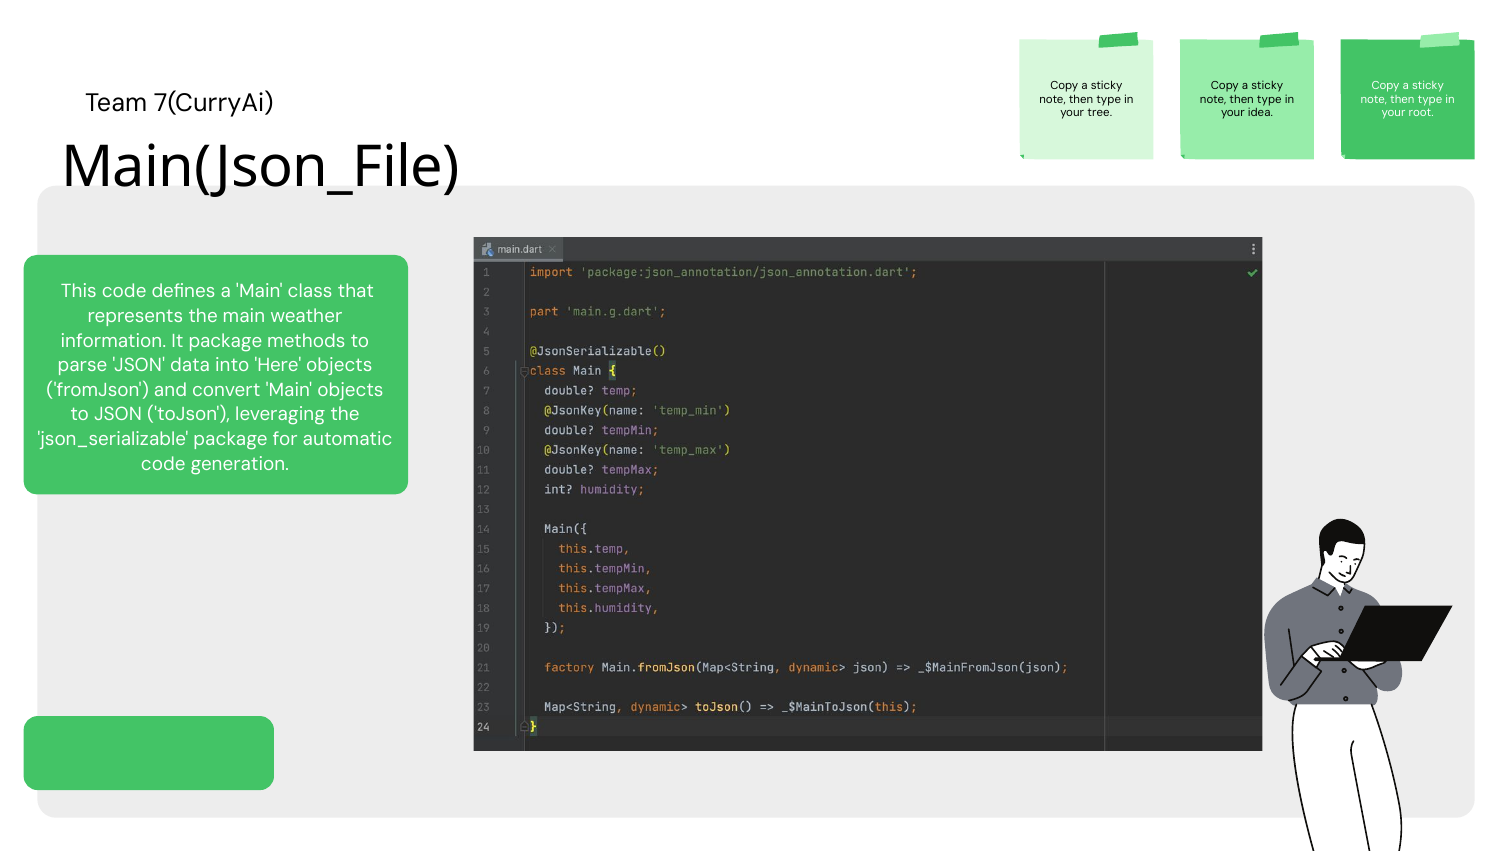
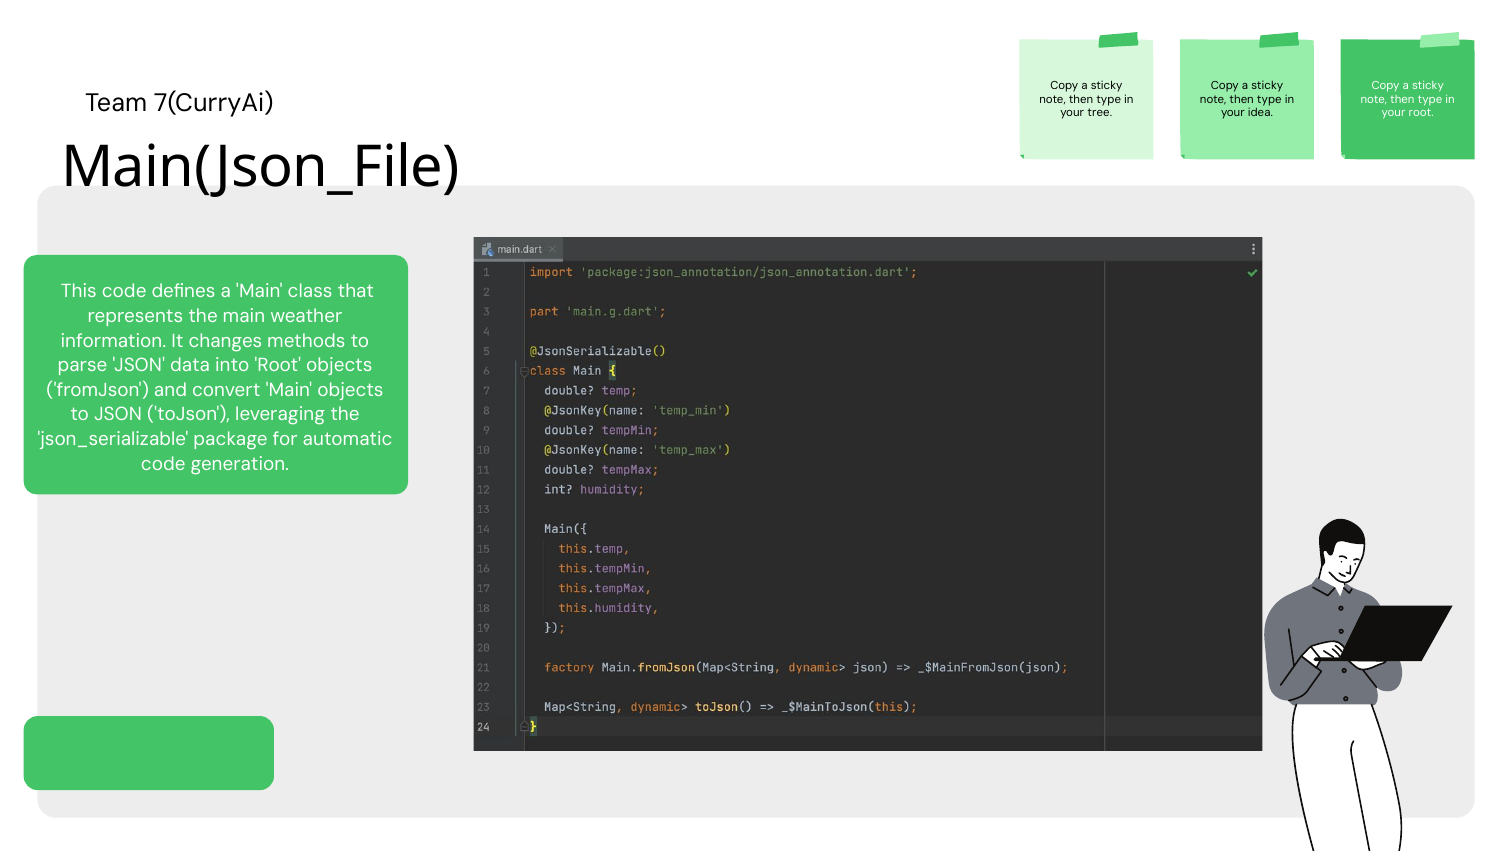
It package: package -> changes (225, 341)
into Here: Here -> Root (278, 365)
